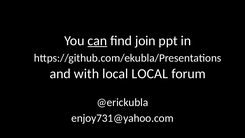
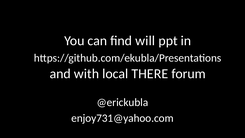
can underline: present -> none (97, 41)
join: join -> will (145, 41)
local LOCAL: LOCAL -> THERE (150, 74)
